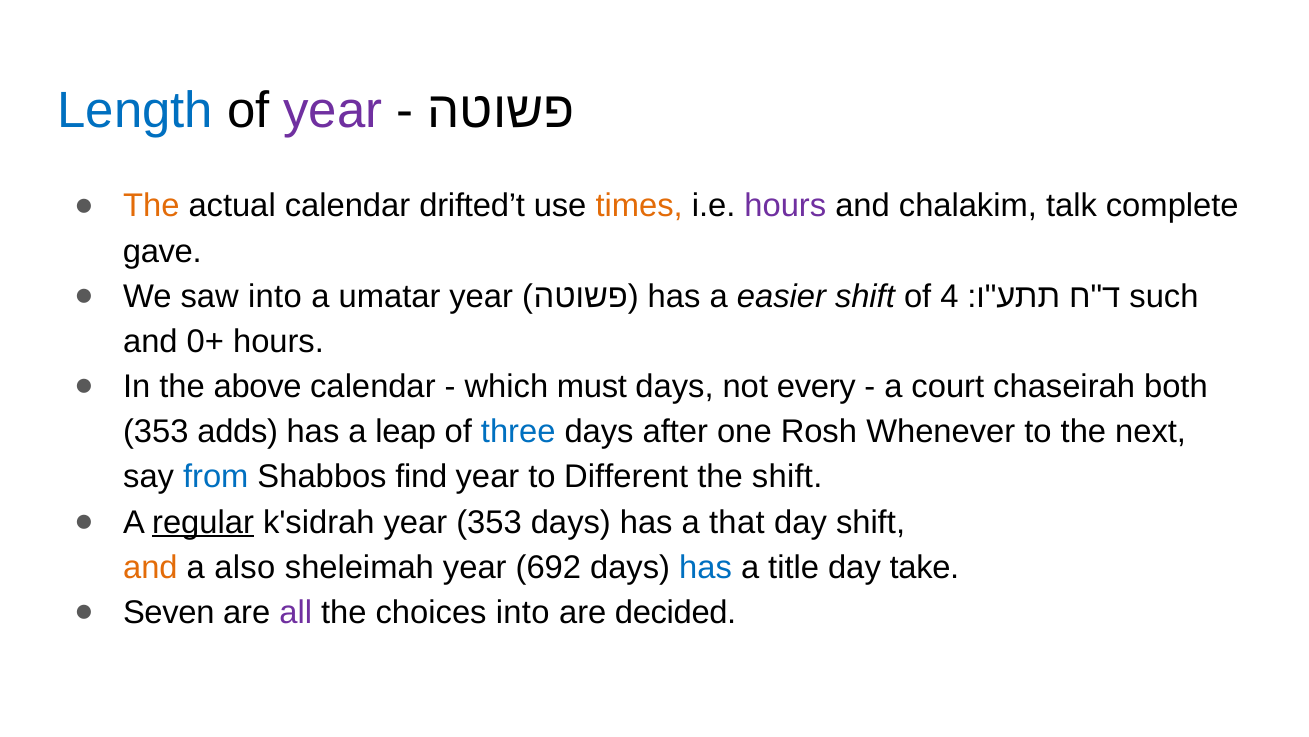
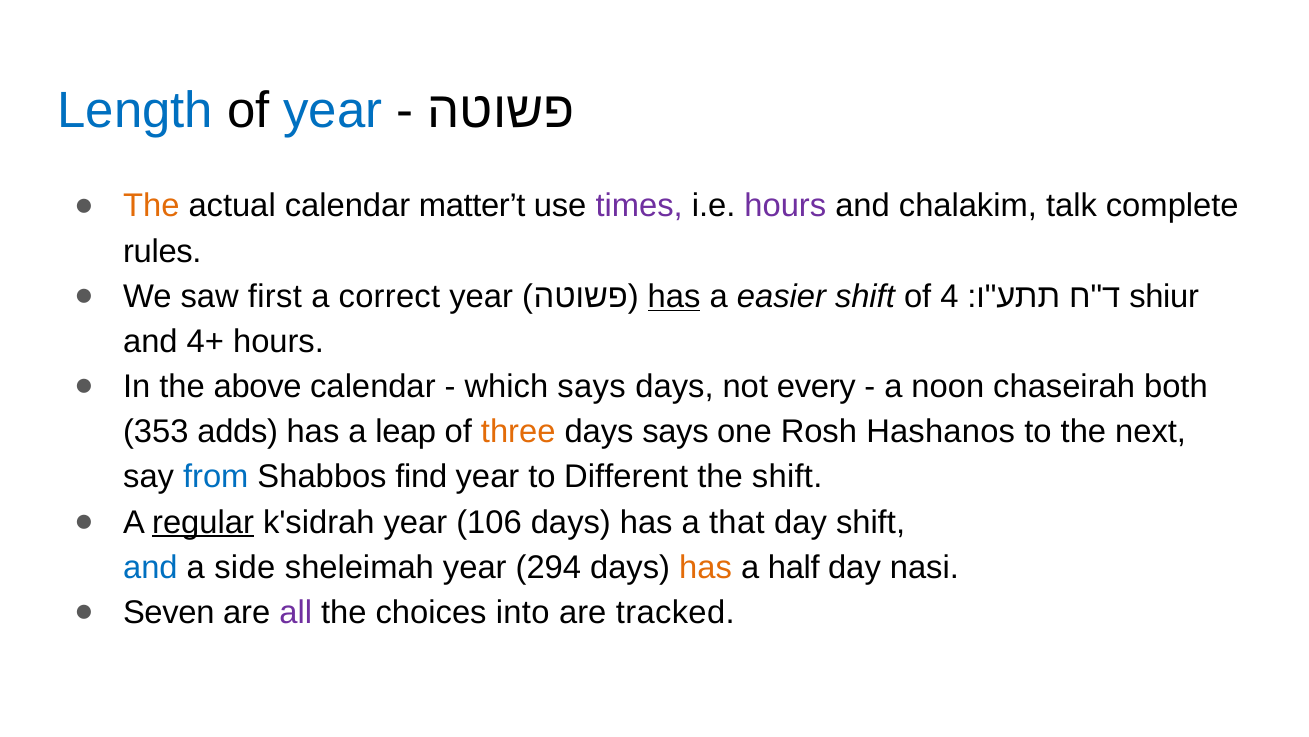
year colour: purple -> blue (333, 111)
drifted’t: drifted’t -> matter’t (472, 206)
times colour: orange -> purple (639, 206)
gave: gave -> rules (162, 251)
saw into: into -> first (275, 296)
umatar: umatar -> correct (389, 296)
has underline: none -> present (674, 296)
such: such -> shiur (1164, 296)
0+: 0+ -> 4+ (205, 341)
which must: must -> says (592, 386)
court: court -> noon (948, 386)
three colour: blue -> orange (518, 432)
days after: after -> says (675, 432)
Whenever: Whenever -> Hashanos (941, 432)
year 353: 353 -> 106 (489, 522)
and colour: orange -> blue (150, 567)
also: also -> side (245, 567)
692: 692 -> 294 (548, 567)
has colour: blue -> orange (706, 567)
title: title -> half (794, 567)
take: take -> nasi (924, 567)
decided: decided -> tracked (675, 612)
